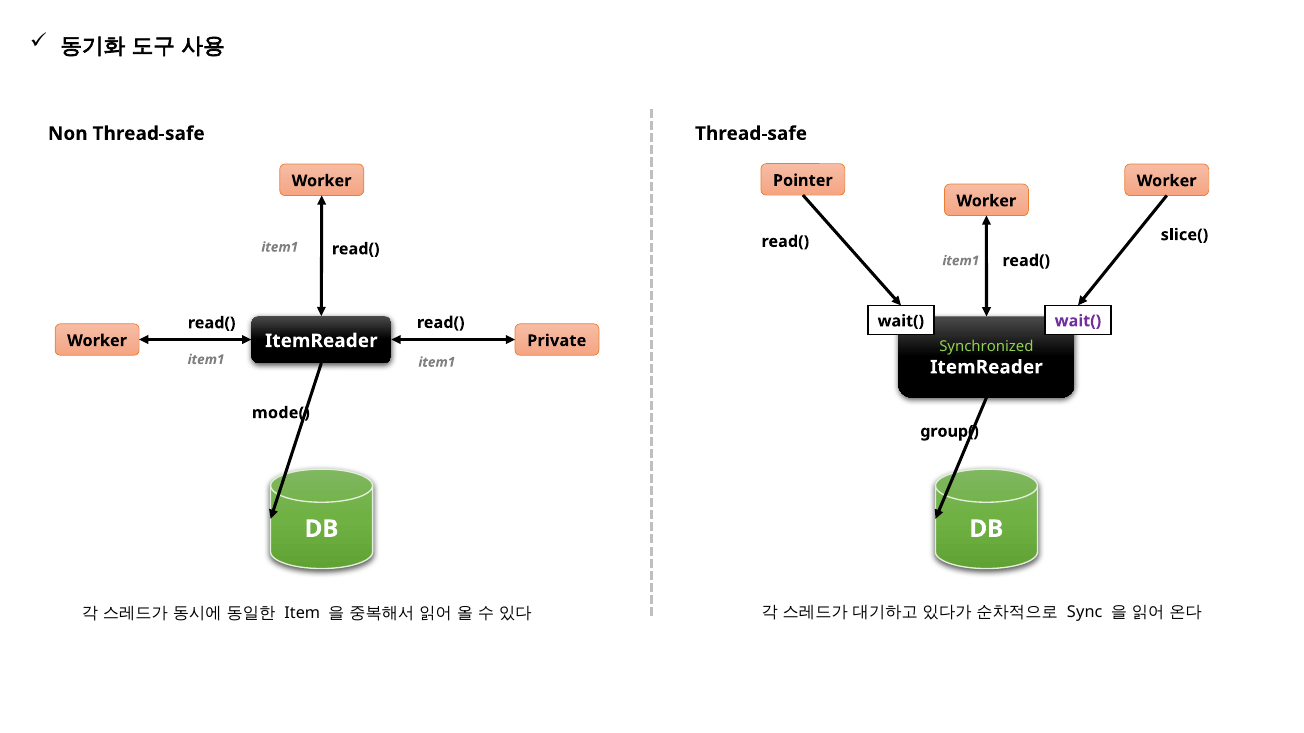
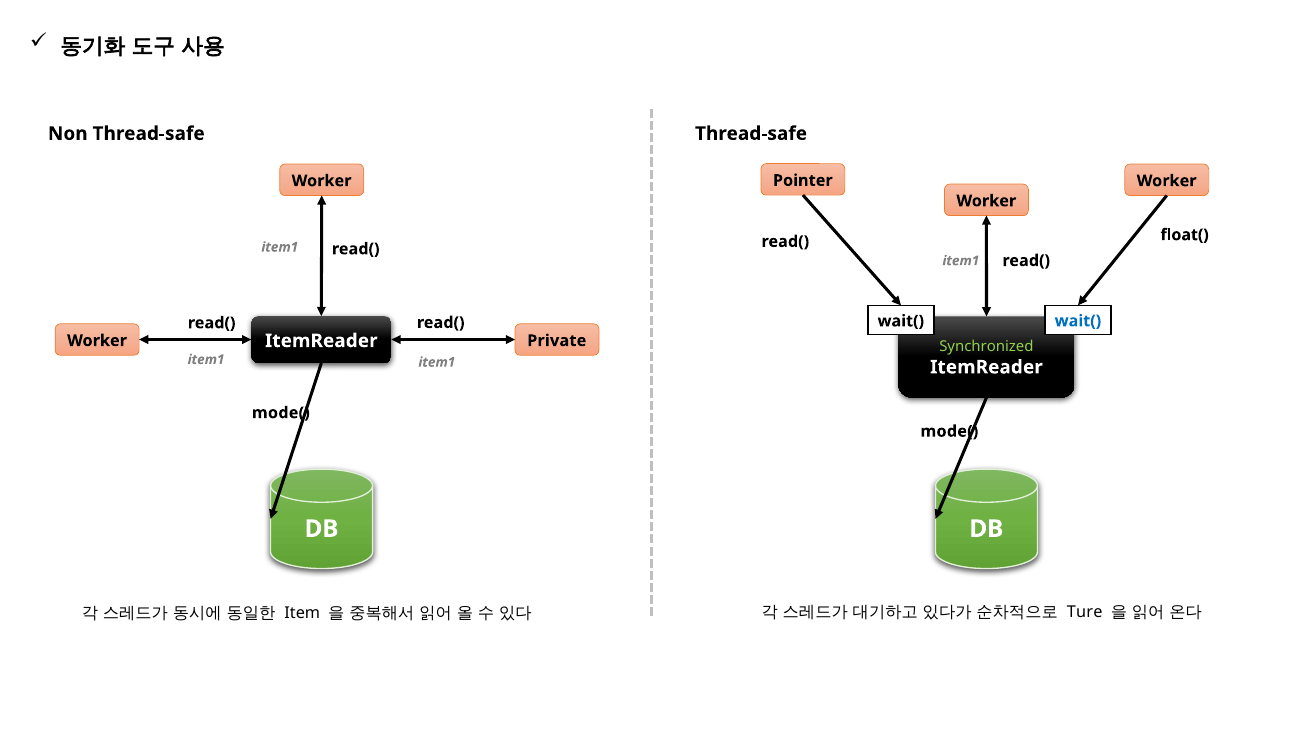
slice(: slice( -> float( (1185, 235)
wait( colour: purple -> blue (1078, 321)
group(: group( -> mode( (949, 432)
Sync: Sync -> Ture (1085, 613)
